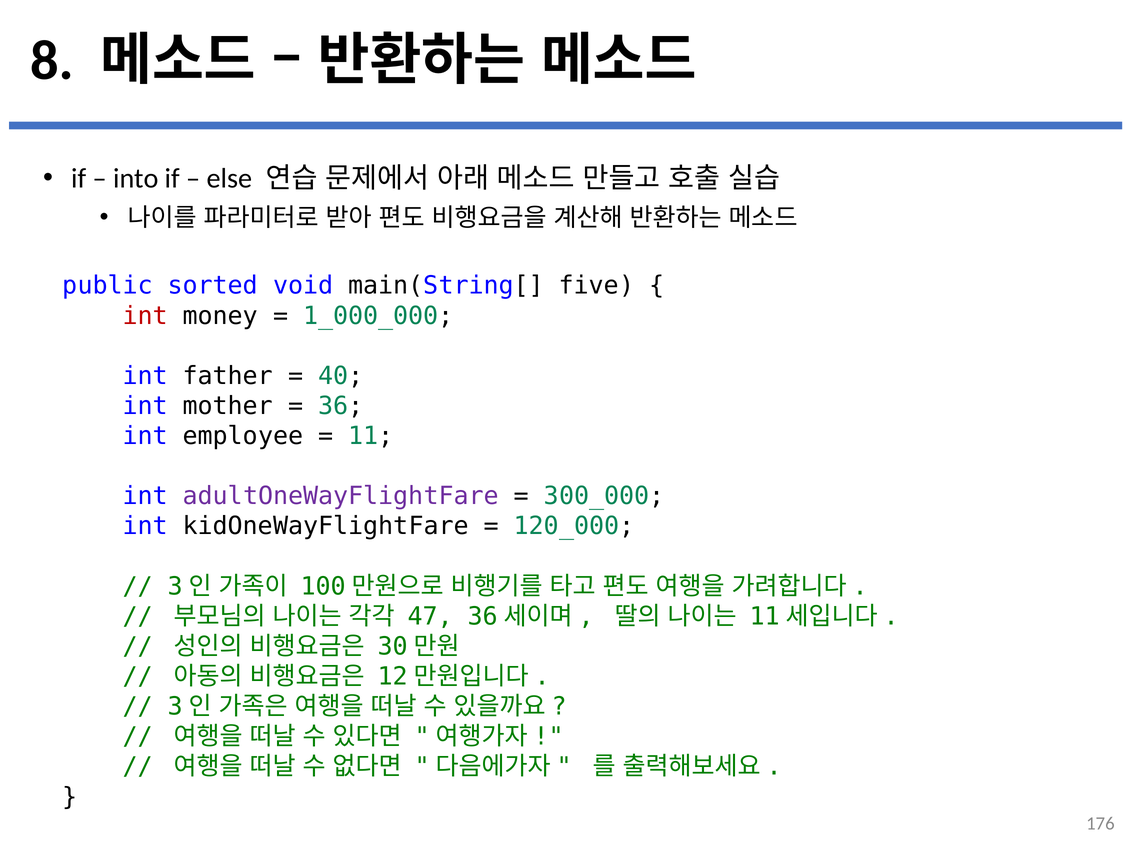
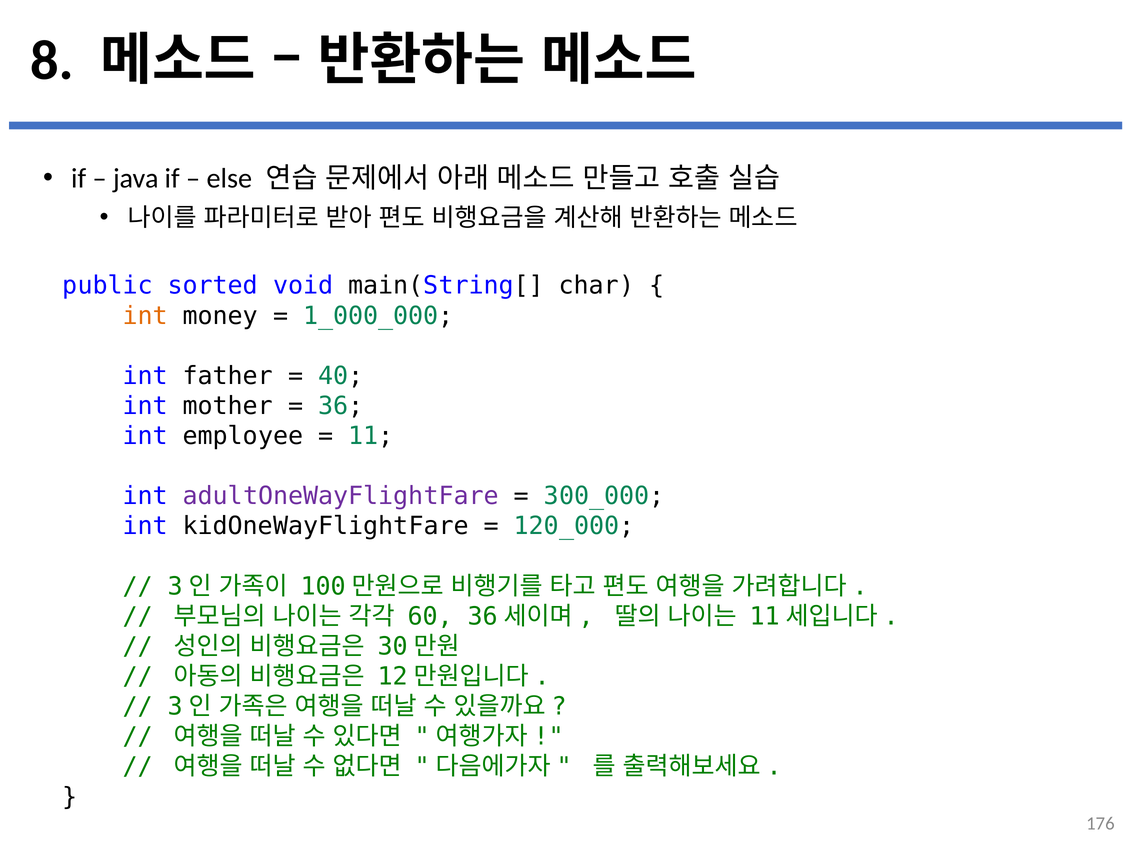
into: into -> java (136, 178)
five: five -> char (596, 286)
int colour: red -> orange (145, 316)
47: 47 -> 60 (430, 616)
